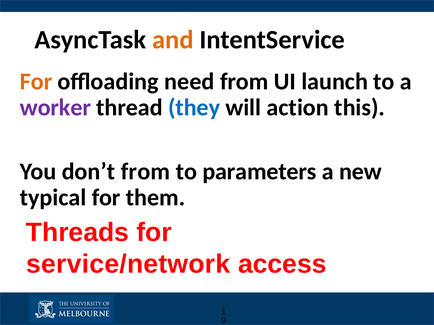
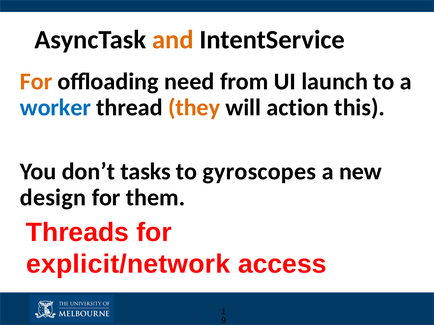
worker colour: purple -> blue (55, 108)
they colour: blue -> orange (194, 108)
don’t from: from -> tasks (146, 172)
parameters: parameters -> gyroscopes (259, 172)
typical: typical -> design (53, 198)
service/network: service/network -> explicit/network (128, 264)
